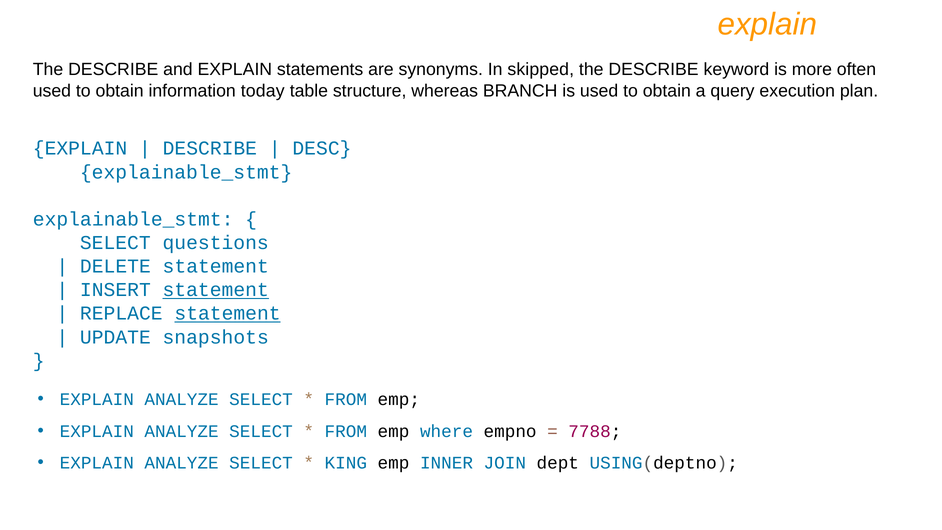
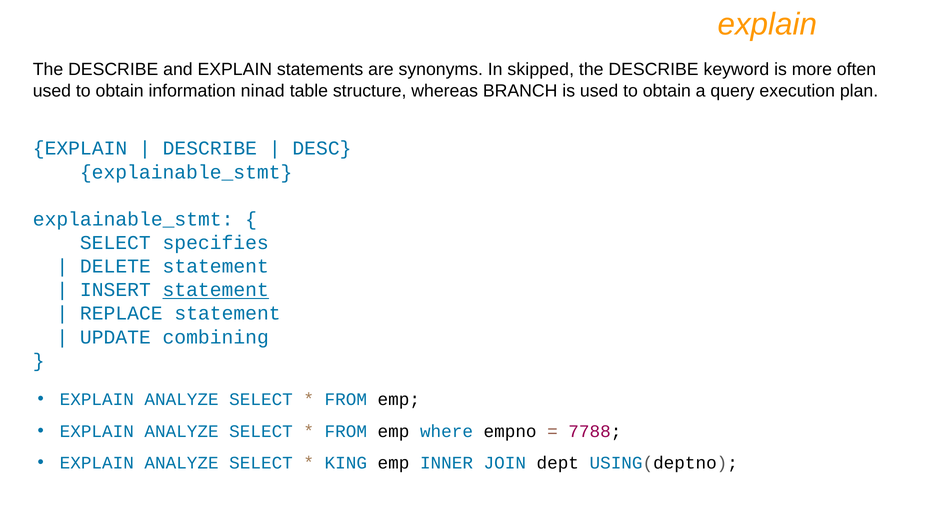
today: today -> ninad (263, 91)
questions: questions -> specifies (216, 243)
statement underline: present -> none (228, 313)
snapshots: snapshots -> combining (216, 337)
